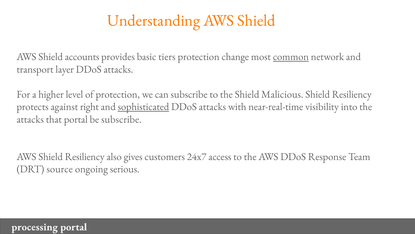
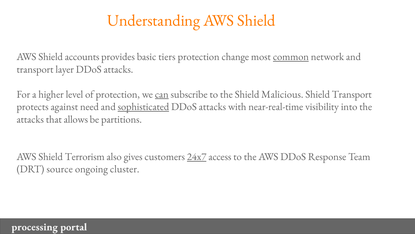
can underline: none -> present (162, 94)
Resiliency: Resiliency -> Transport (352, 94)
right: right -> need (89, 107)
that portal: portal -> allows (76, 119)
be subscribe: subscribe -> partitions (121, 119)
AWS Shield Resiliency: Resiliency -> Terrorism (85, 156)
24x7 underline: none -> present (197, 156)
serious: serious -> cluster (125, 169)
